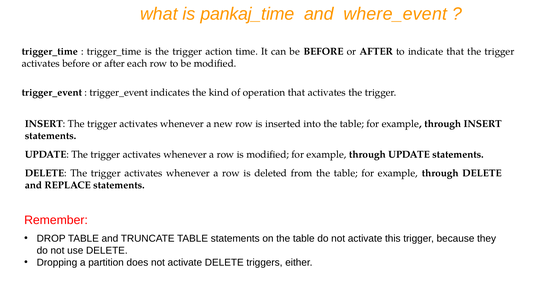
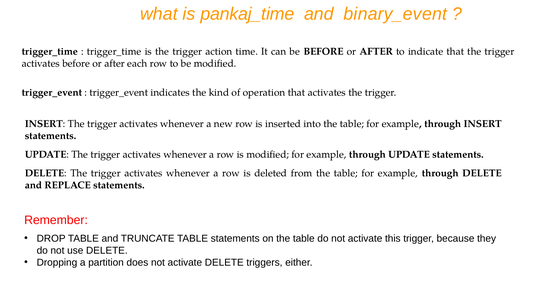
where_event: where_event -> binary_event (395, 14)
